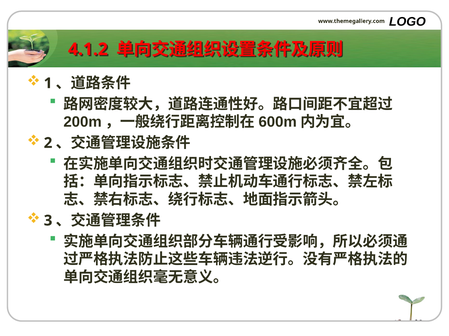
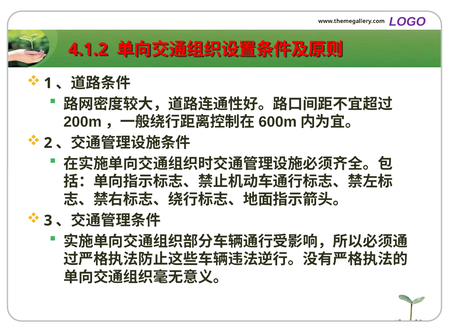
LOGO colour: black -> purple (407, 22)
